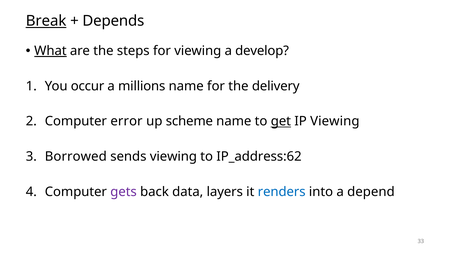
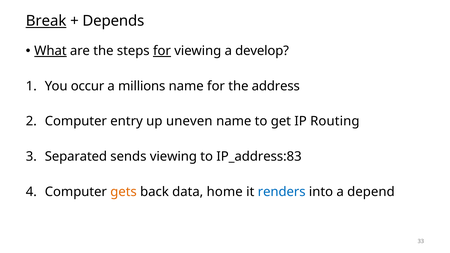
for underline: none -> present (162, 51)
delivery: delivery -> address (276, 86)
error: error -> entry (127, 121)
scheme: scheme -> uneven (189, 121)
get underline: present -> none (281, 121)
IP Viewing: Viewing -> Routing (335, 121)
Borrowed: Borrowed -> Separated (76, 157)
IP_address:62: IP_address:62 -> IP_address:83 (259, 157)
gets colour: purple -> orange (124, 192)
layers: layers -> home (225, 192)
